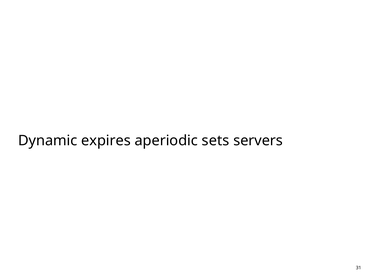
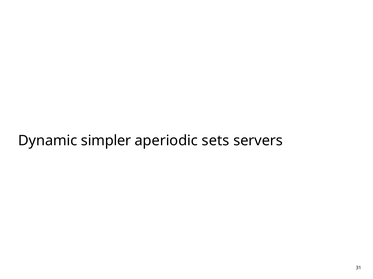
expires: expires -> simpler (106, 141)
